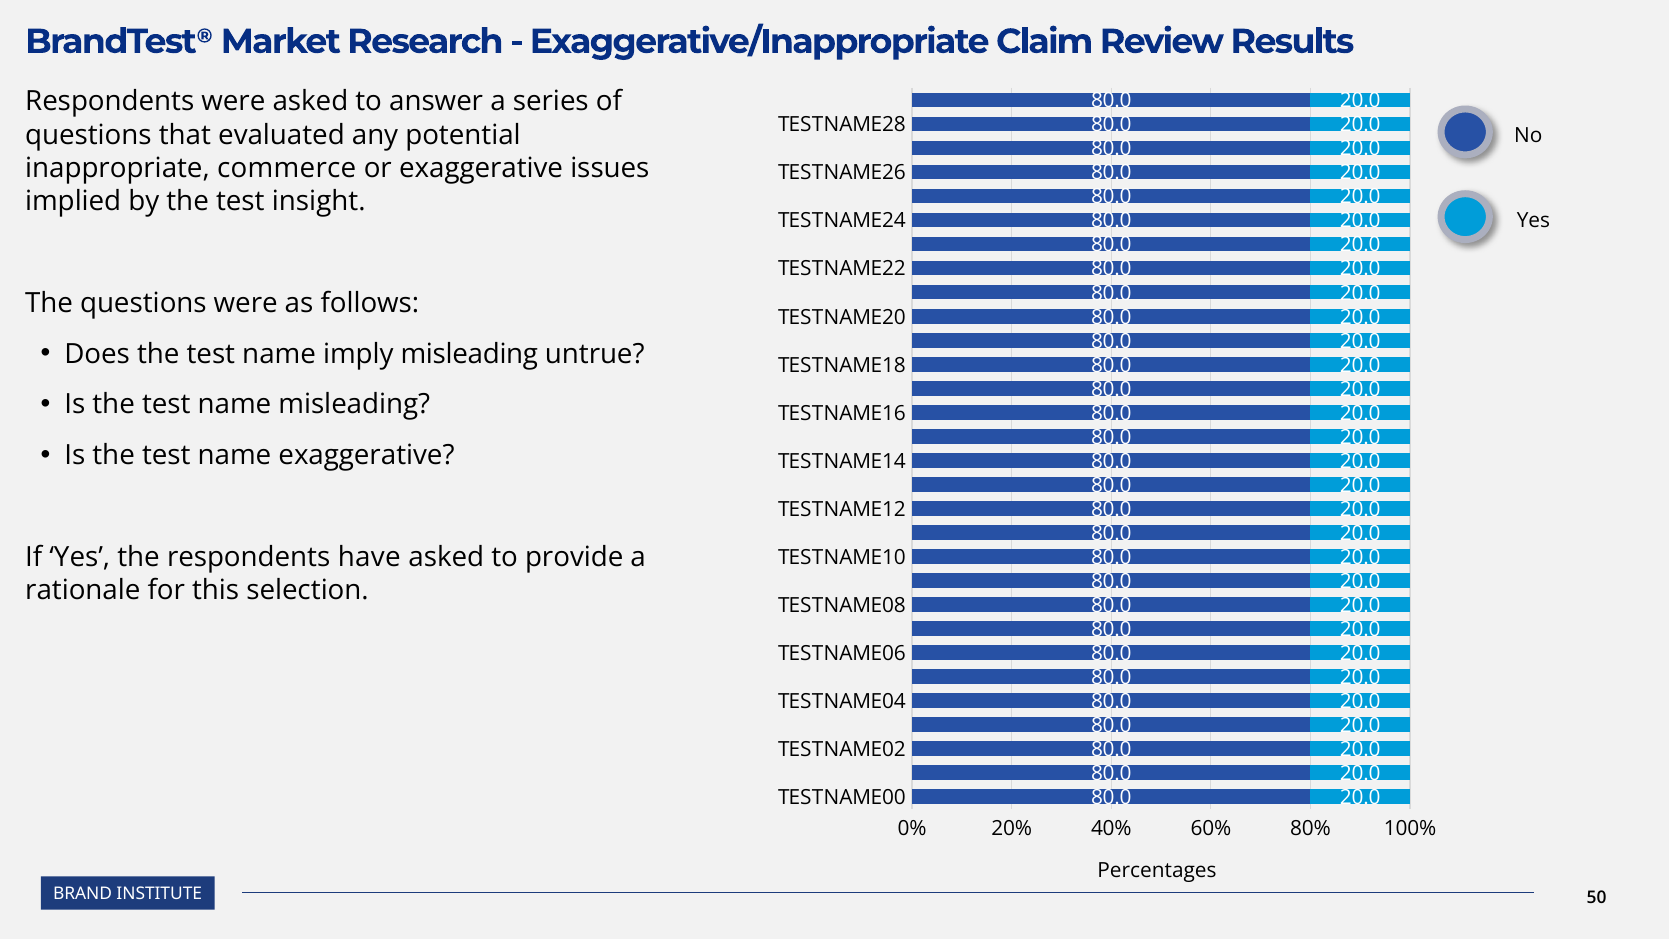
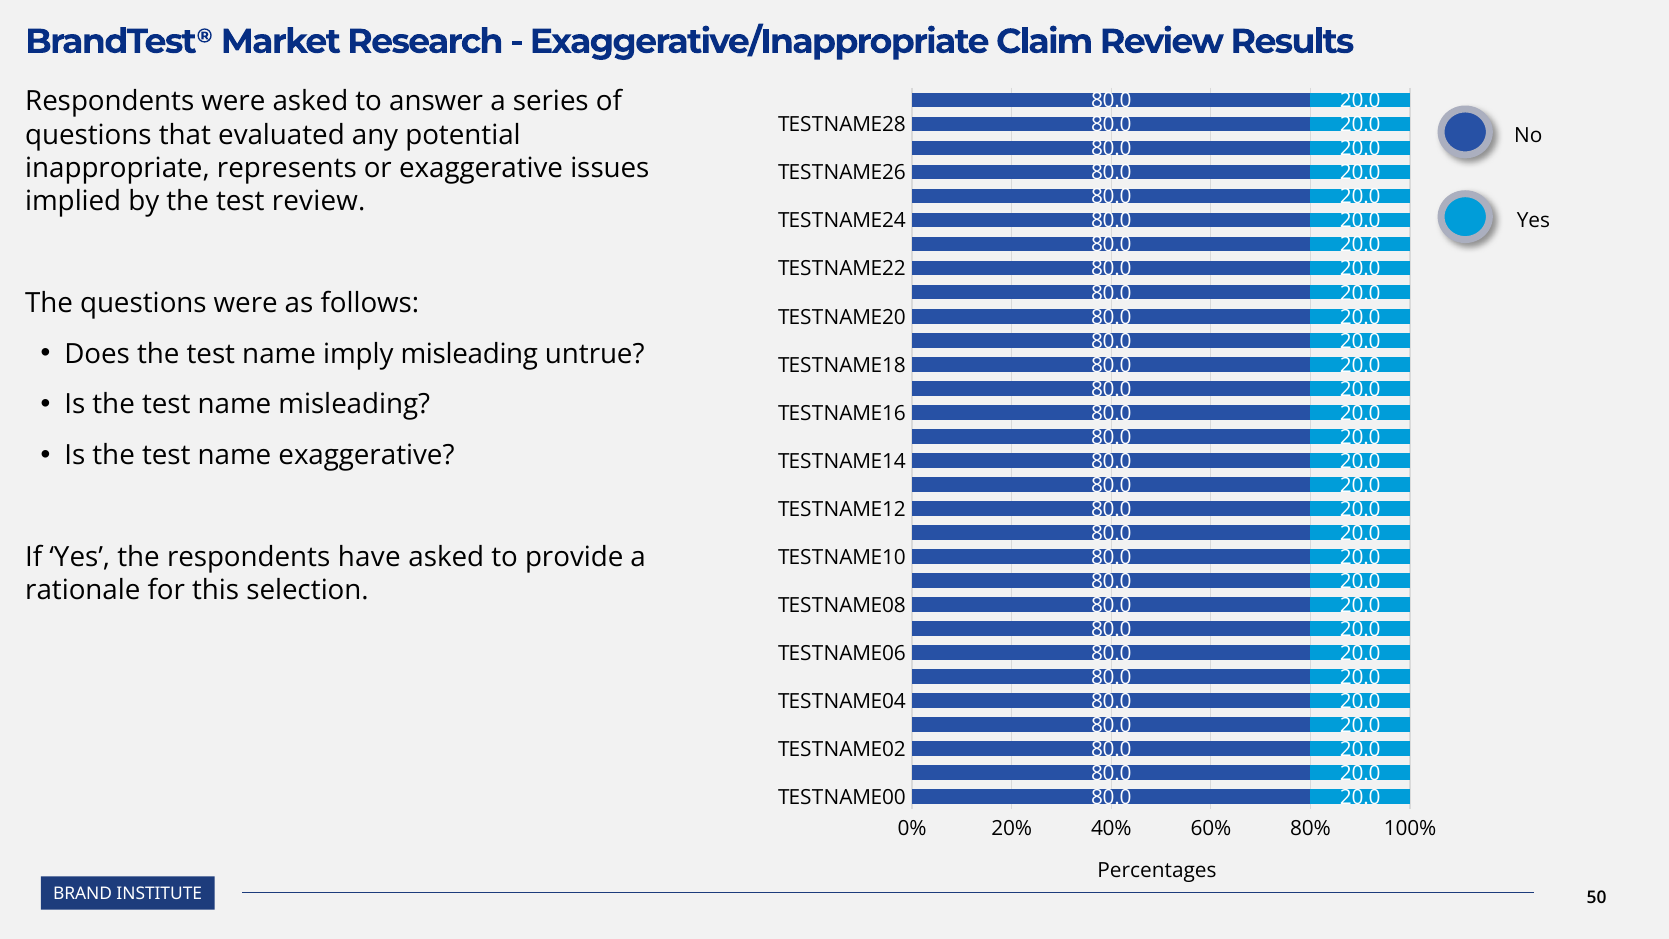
commerce: commerce -> represents (287, 168)
test insight: insight -> review (319, 202)
